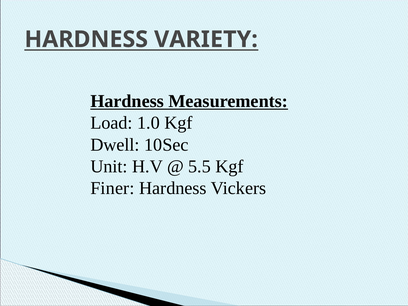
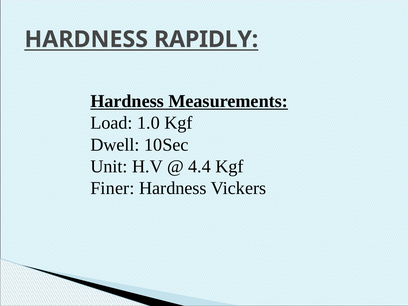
VARIETY: VARIETY -> RAPIDLY (206, 39)
5.5: 5.5 -> 4.4 (200, 167)
